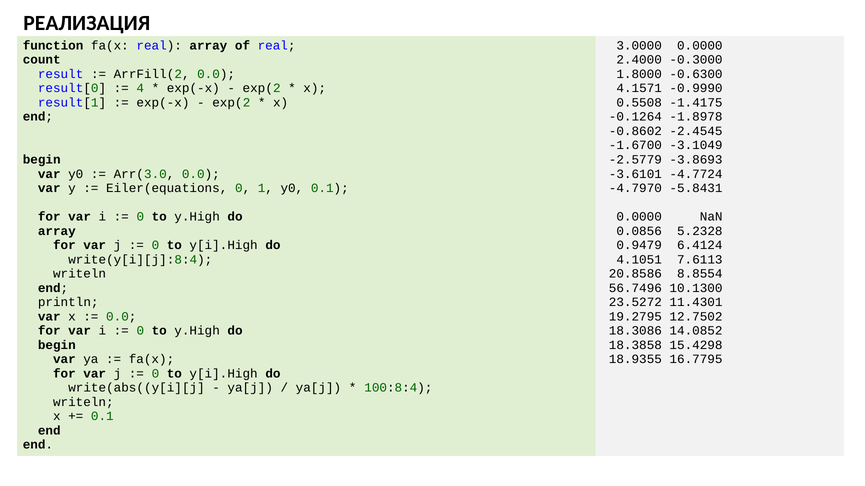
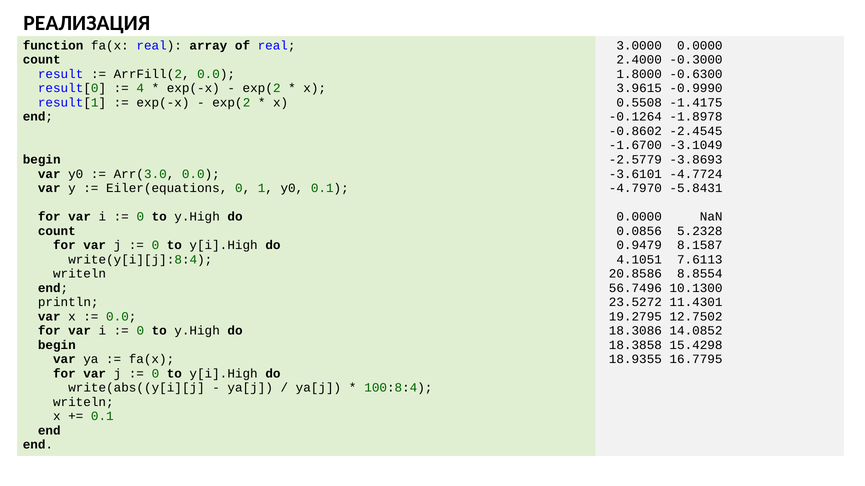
4.1571: 4.1571 -> 3.9615 (639, 88)
array: array -> count (57, 231)
6.4124: 6.4124 -> 8.1587 (700, 245)
